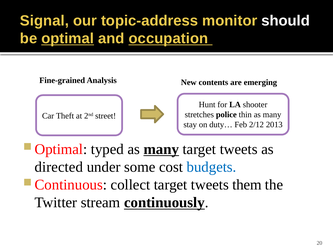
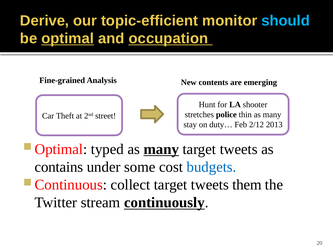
Signal: Signal -> Derive (45, 21)
topic-address: topic-address -> topic-efficient (150, 21)
should colour: white -> light blue (286, 21)
directed: directed -> contains (59, 167)
